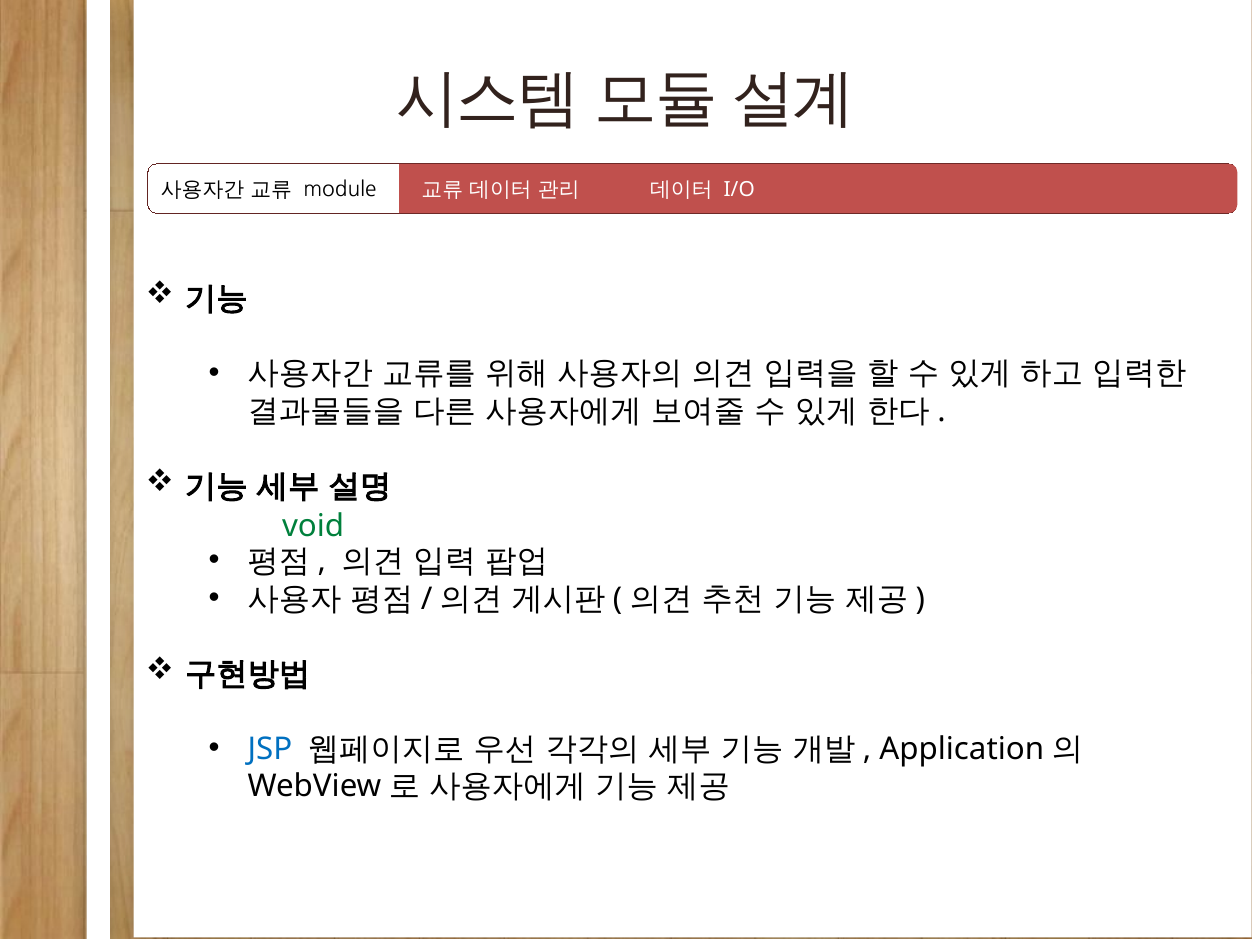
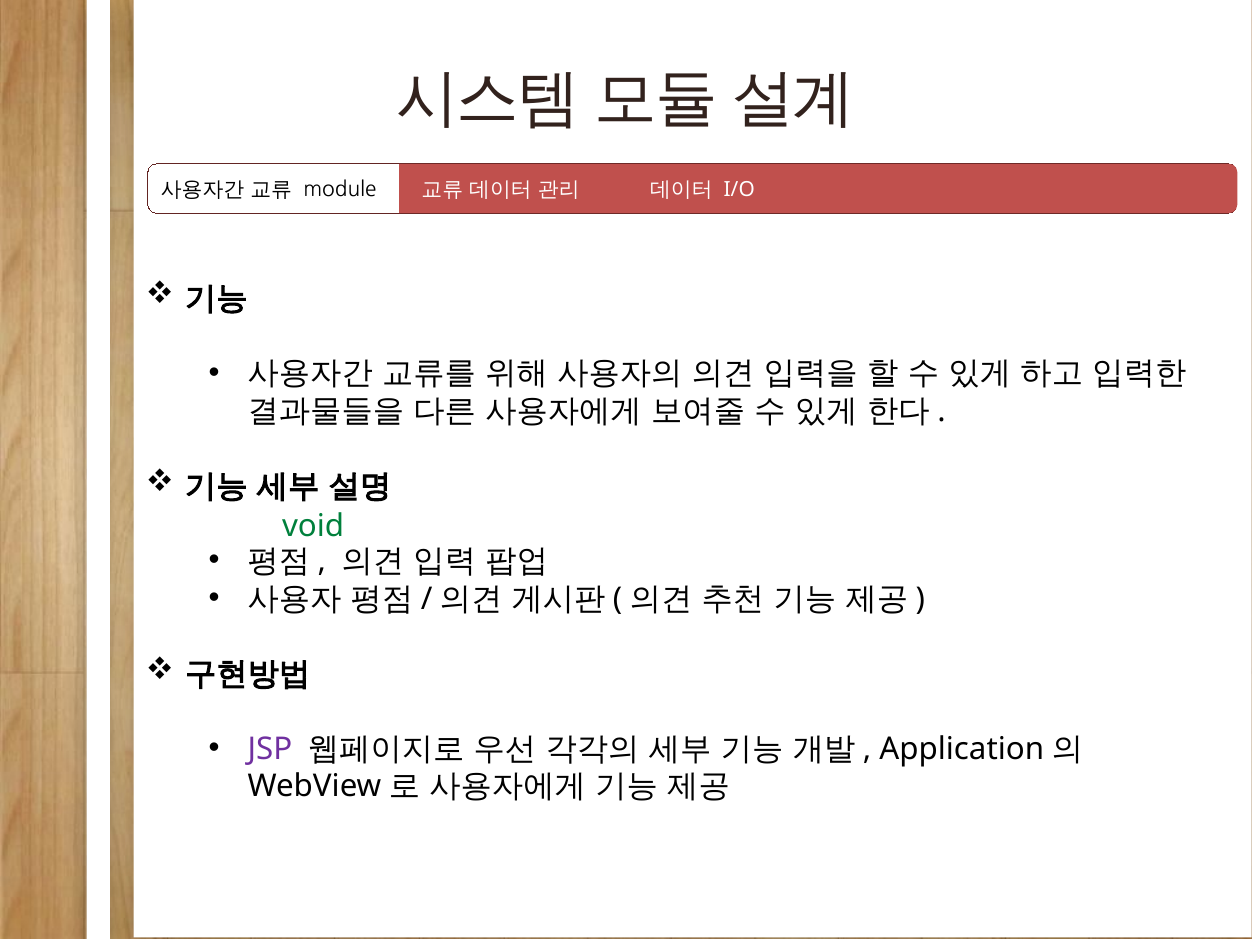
JSP colour: blue -> purple (270, 749)
